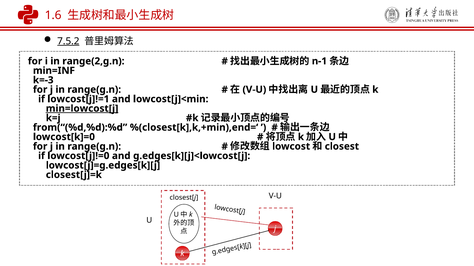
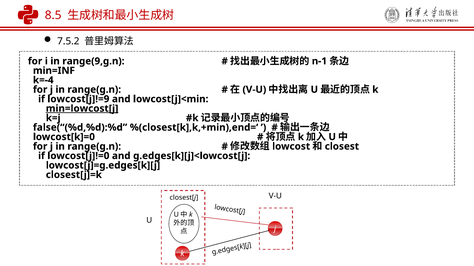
1.6: 1.6 -> 8.5 (53, 15)
7.5.2 underline: present -> none (68, 41)
range(2,g.n: range(2,g.n -> range(9,g.n (93, 61)
k=-3: k=-3 -> k=-4 (43, 80)
lowcost[j]!=1: lowcost[j]!=1 -> lowcost[j]!=9 (78, 99)
from(“(%d,%d):%d: from(“(%d,%d):%d -> false(“(%d,%d):%d (80, 128)
